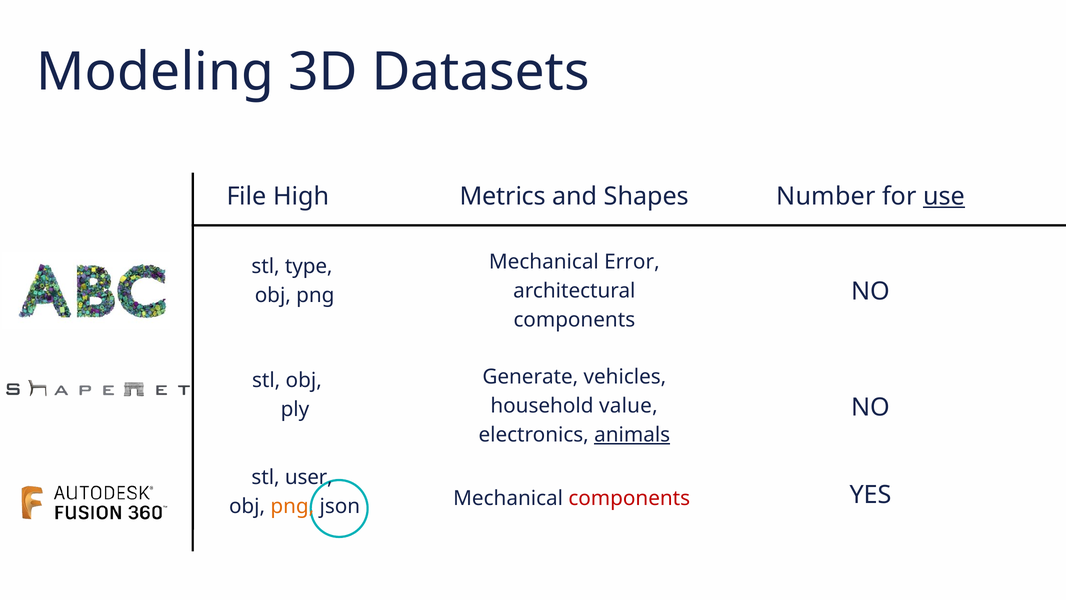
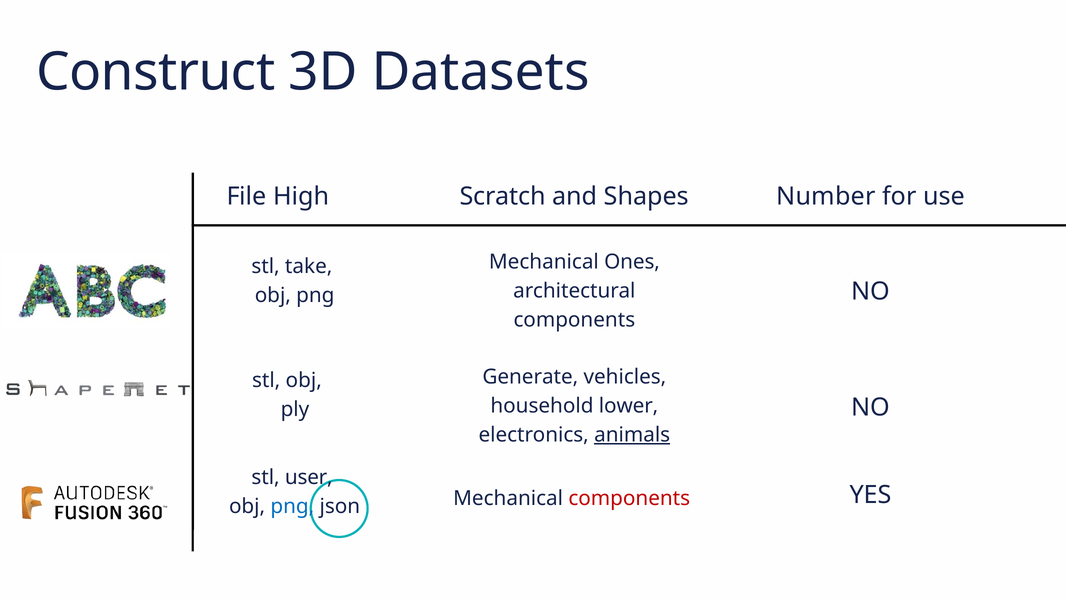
Modeling: Modeling -> Construct (156, 72)
Metrics: Metrics -> Scratch (503, 196)
use underline: present -> none (944, 196)
Error: Error -> Ones (632, 262)
type: type -> take (309, 266)
value: value -> lower (629, 406)
png colour: orange -> blue (292, 506)
